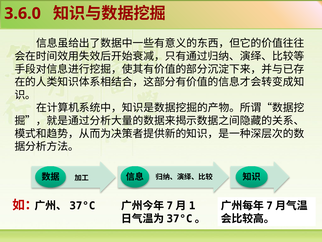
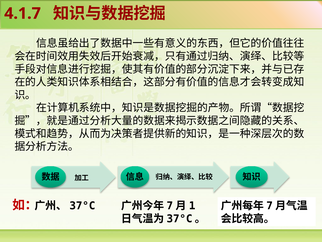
3.6.0: 3.6.0 -> 4.1.7 (23, 13)
